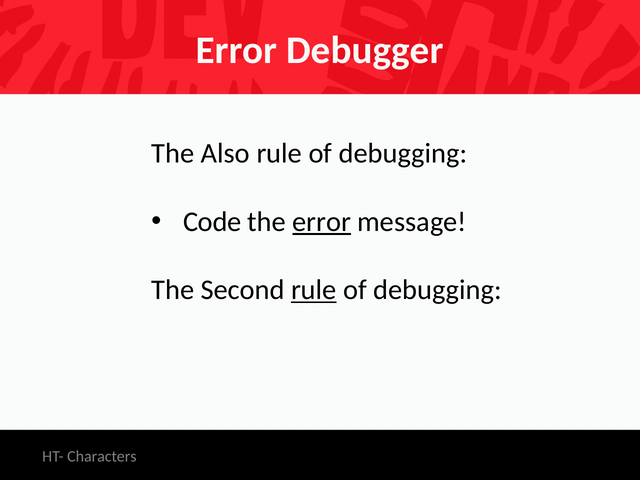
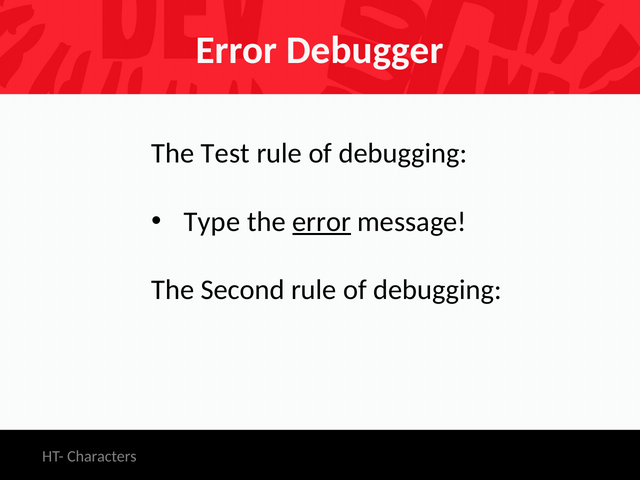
Also: Also -> Test (225, 153)
Code: Code -> Type (212, 222)
rule underline: present -> none (314, 290)
